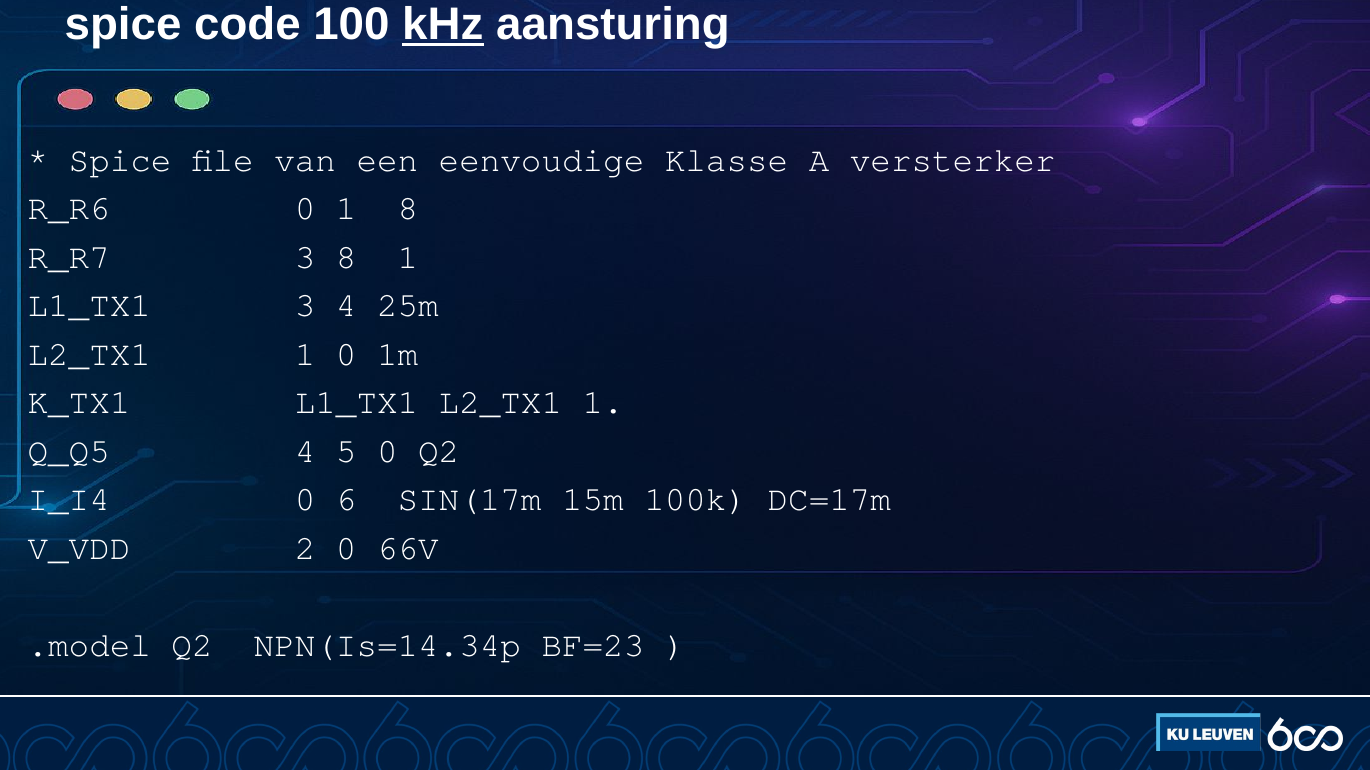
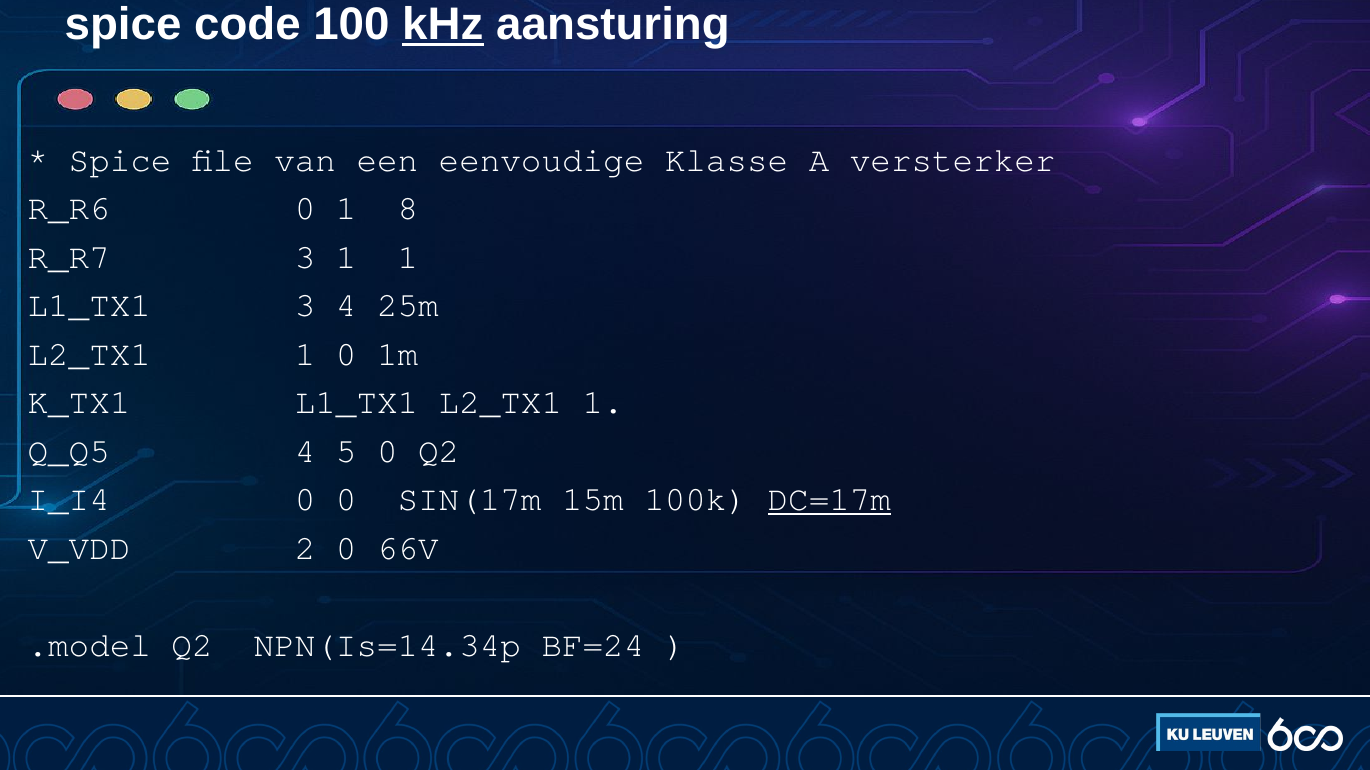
3 8: 8 -> 1 (346, 257)
0 6: 6 -> 0 (346, 500)
DC=17m underline: none -> present (829, 500)
BF=23: BF=23 -> BF=24 (593, 645)
